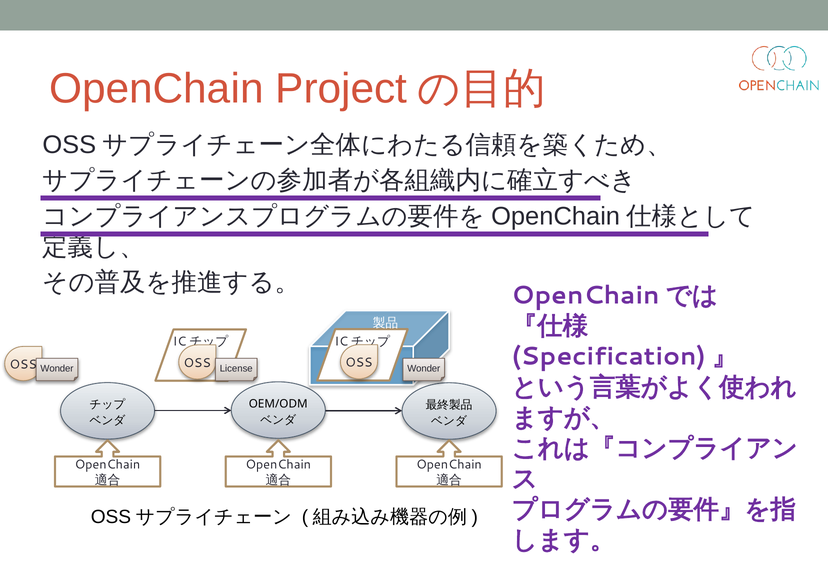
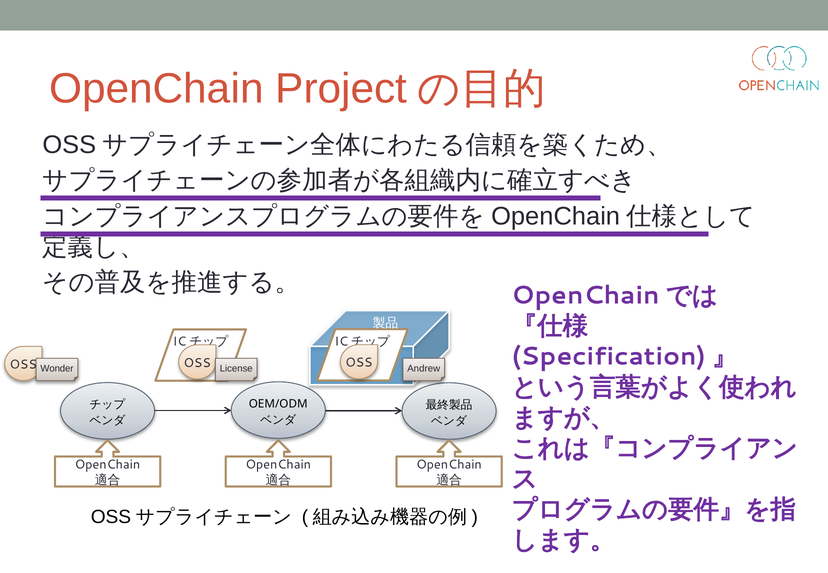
License Wonder: Wonder -> Andrew (424, 369)
